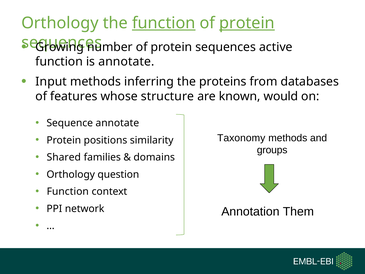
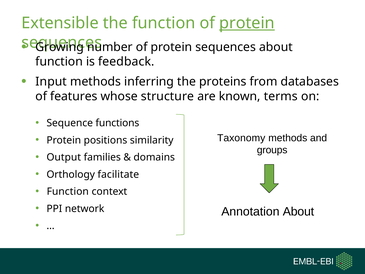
Orthology: Orthology -> Extensible (60, 23)
function underline: present -> none (164, 23)
sequences active: active -> about (276, 47)
is annotate: annotate -> feedback (126, 62)
would: would -> terms (281, 96)
Sequence annotate: annotate -> functions (117, 123)
Shared: Shared -> Output (64, 157)
question: question -> facilitate (118, 174)
Annotation Them: Them -> About (298, 211)
